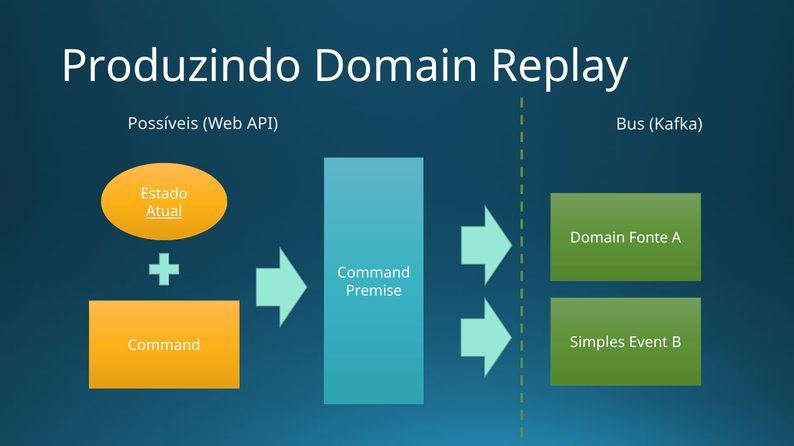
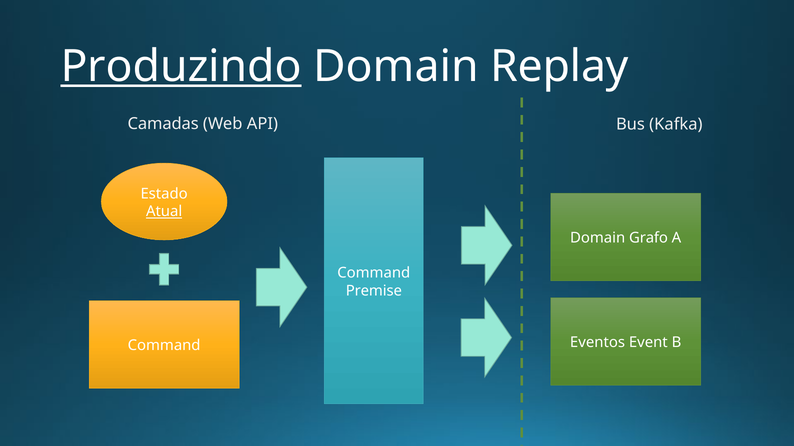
Produzindo underline: none -> present (181, 67)
Possíveis: Possíveis -> Camadas (163, 124)
Fonte: Fonte -> Grafo (649, 238)
Simples: Simples -> Eventos (598, 343)
